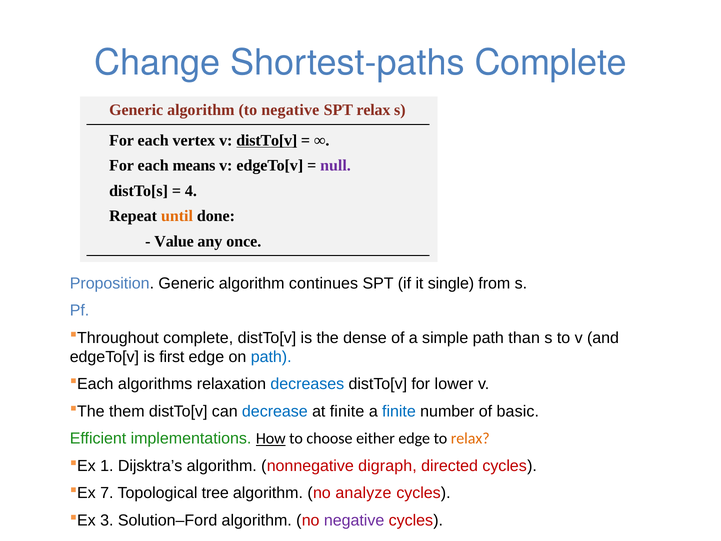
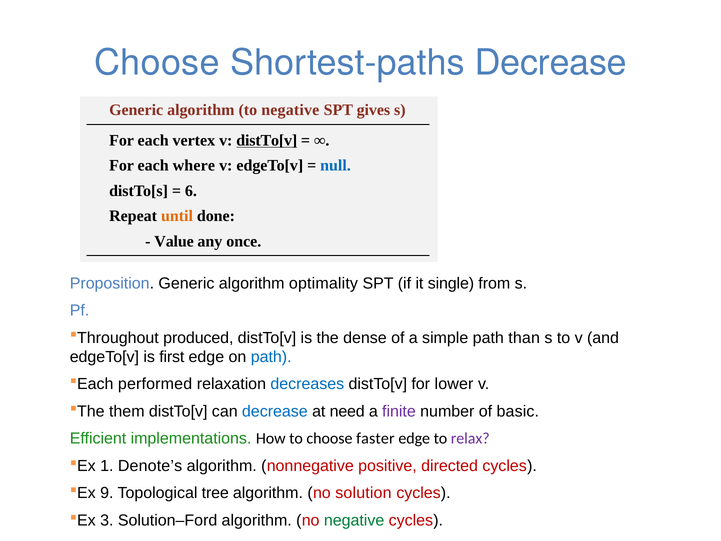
Change: Change -> Choose (157, 63)
Shortest-paths Complete: Complete -> Decrease (551, 63)
SPT relax: relax -> gives (373, 110)
means: means -> where (194, 166)
null colour: purple -> blue (336, 166)
4: 4 -> 6 (191, 191)
continues: continues -> optimality (323, 283)
complete: complete -> produced (198, 338)
algorithms: algorithms -> performed (155, 384)
at finite: finite -> need (347, 411)
finite colour: blue -> purple (399, 411)
How underline: present -> none (271, 438)
either: either -> faster (375, 438)
relax colour: orange -> purple (470, 438)
Dijsktra’s: Dijsktra’s -> Denote’s (150, 466)
digraph: digraph -> positive (388, 466)
7: 7 -> 9 (107, 493)
analyze: analyze -> solution (363, 493)
negative colour: purple -> green (354, 520)
